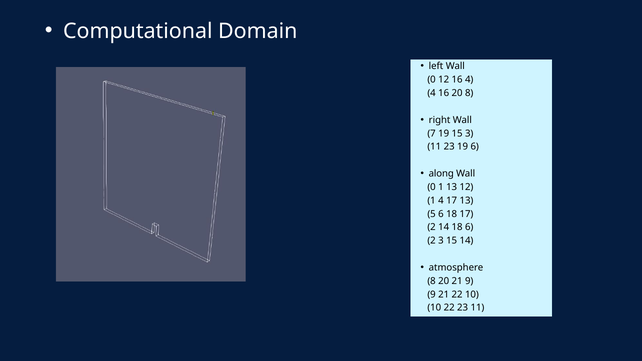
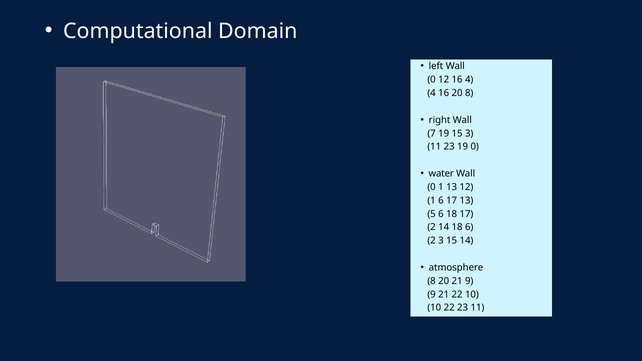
19 6: 6 -> 0 (475, 147)
along: along -> water (441, 174)
1 4: 4 -> 6 (441, 201)
